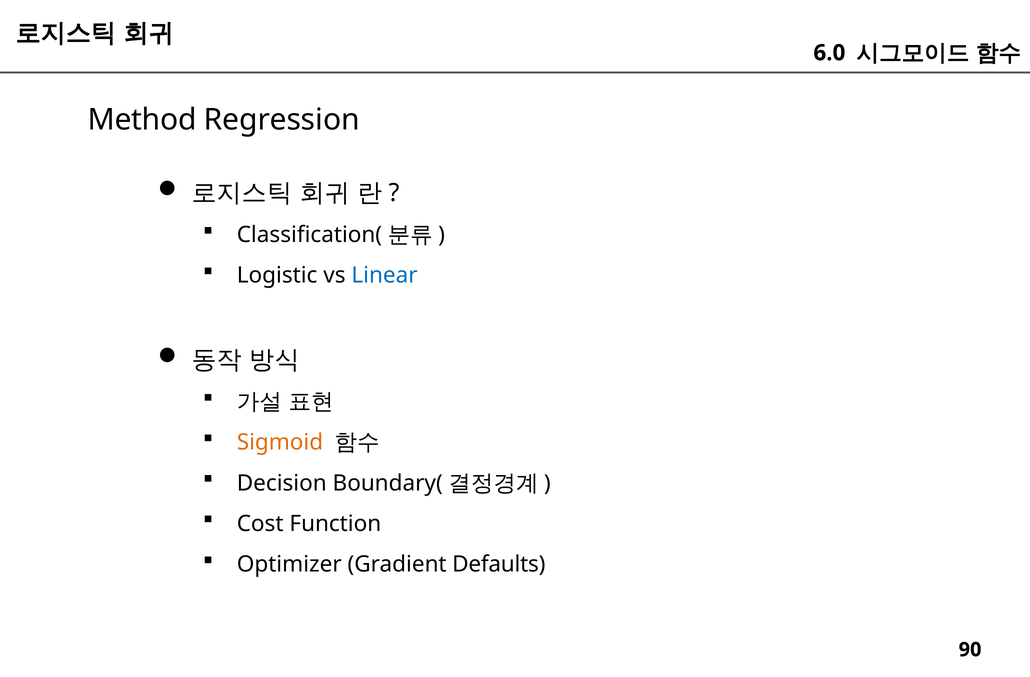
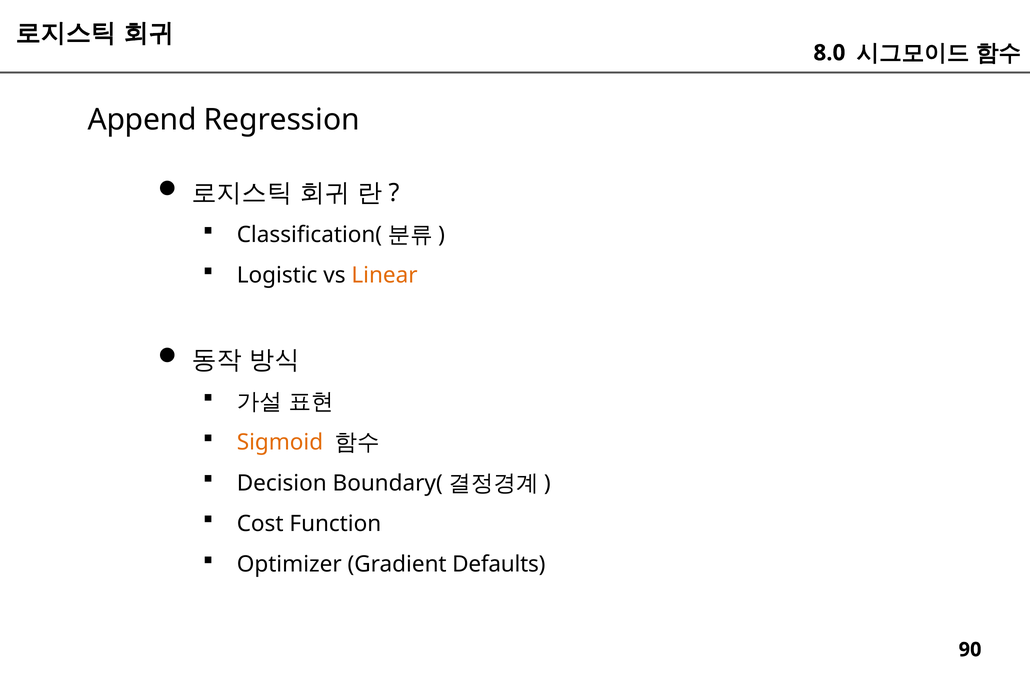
6.0: 6.0 -> 8.0 (829, 53)
Method: Method -> Append (142, 120)
Linear colour: blue -> orange (385, 275)
